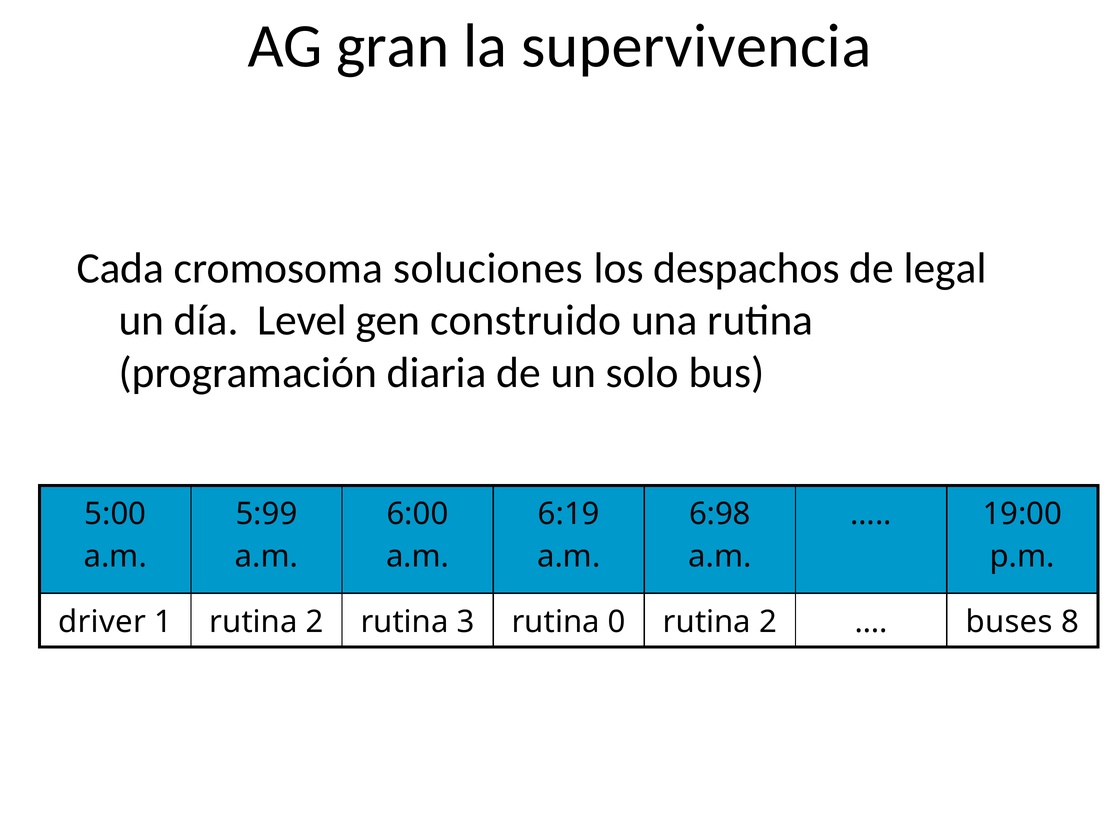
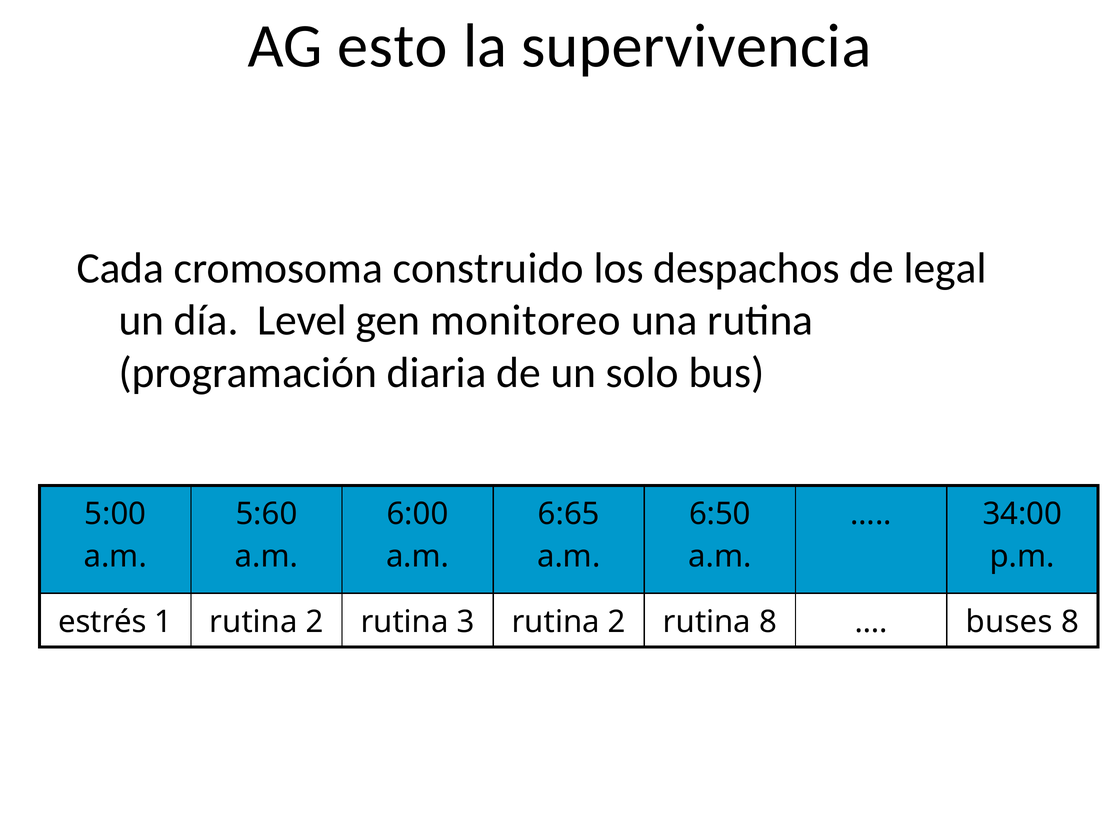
gran: gran -> esto (392, 46)
soluciones: soluciones -> construido (488, 268)
construido: construido -> monitoreo (525, 320)
5:99: 5:99 -> 5:60 (266, 514)
6:19: 6:19 -> 6:65 (569, 514)
6:98: 6:98 -> 6:50 (720, 514)
19:00: 19:00 -> 34:00 (1022, 514)
driver: driver -> estrés (102, 622)
3 rutina 0: 0 -> 2 (617, 622)
2: 2 -> 8 (768, 622)
